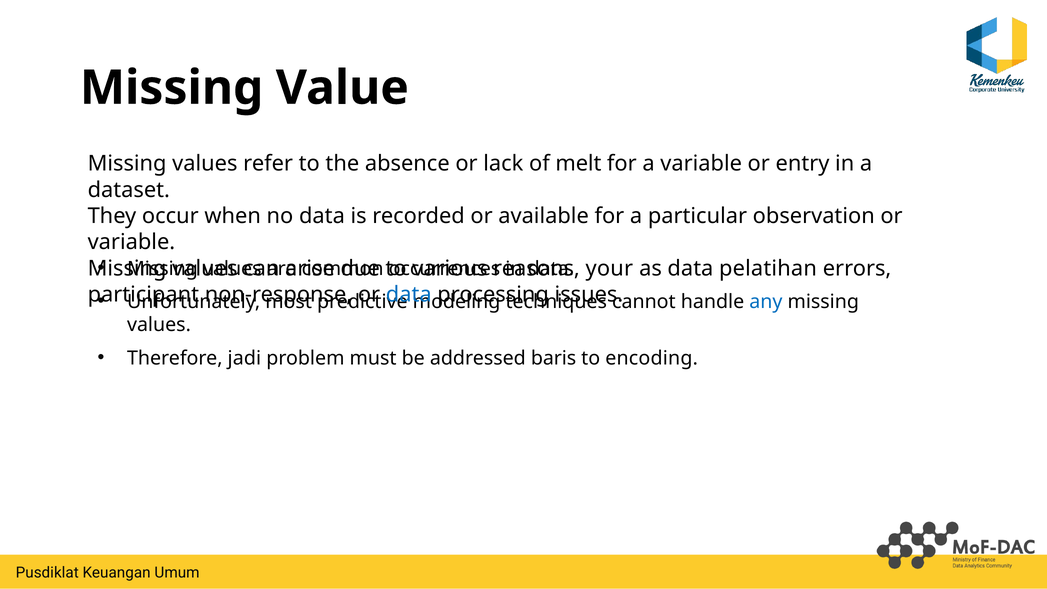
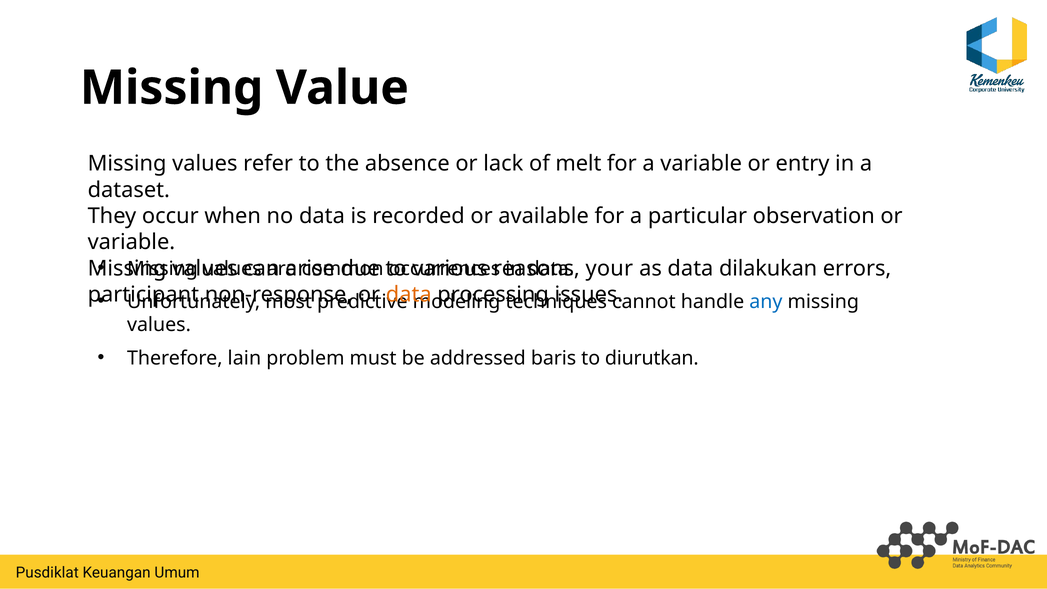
pelatihan: pelatihan -> dilakukan (768, 268)
data colour: blue -> orange (409, 295)
jadi: jadi -> lain (244, 358)
encoding: encoding -> diurutkan (652, 358)
